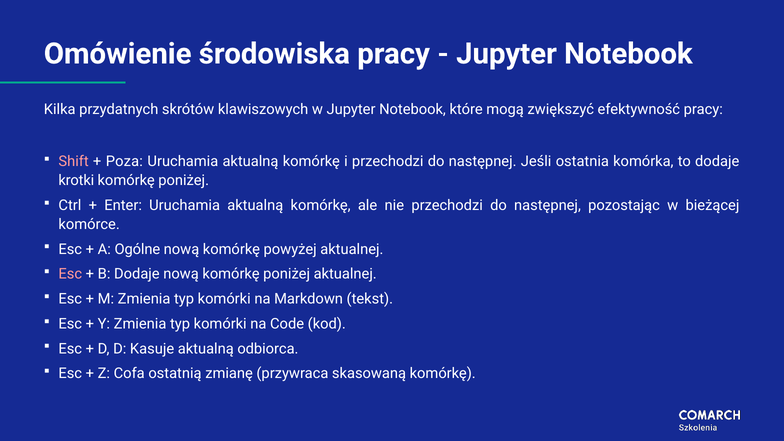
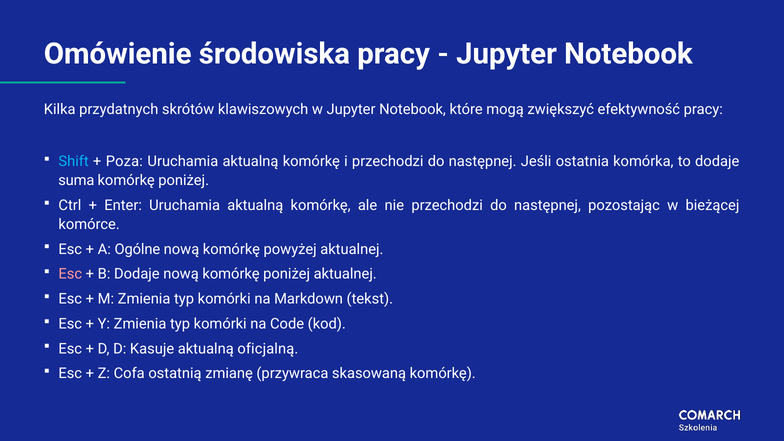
Shift colour: pink -> light blue (74, 162)
krotki: krotki -> suma (76, 181)
odbiorca: odbiorca -> oficjalną (268, 349)
